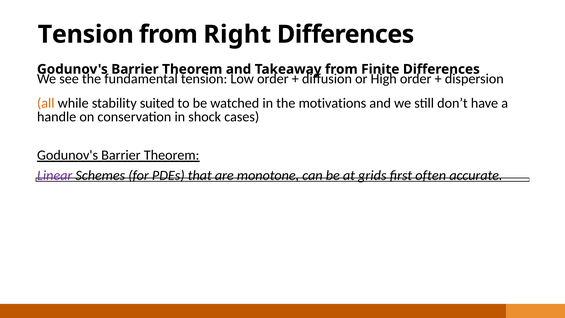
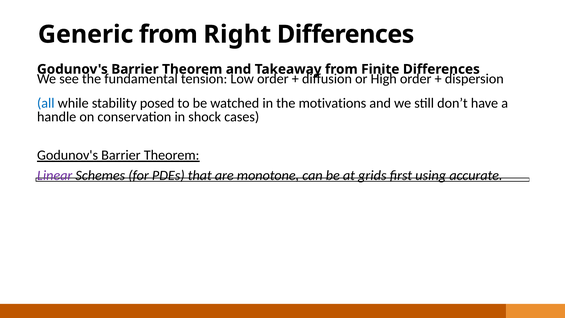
Tension: Tension -> Generic (86, 34)
all colour: orange -> blue (46, 103)
suited: suited -> posed (157, 103)
often: often -> using (431, 175)
